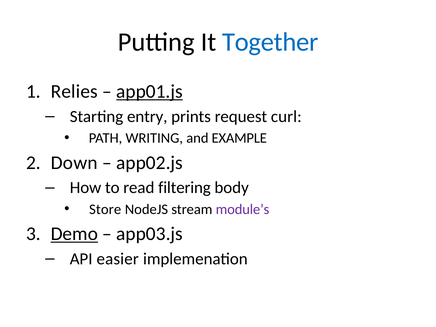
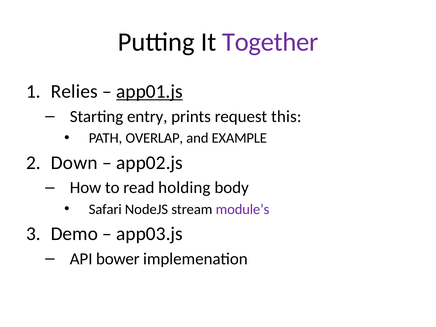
Together colour: blue -> purple (270, 42)
curl: curl -> this (286, 116)
WRITING: WRITING -> OVERLAP (154, 138)
filtering: filtering -> holding (184, 188)
Store: Store -> Safari (105, 209)
Demo underline: present -> none (74, 234)
easier: easier -> bower (118, 259)
